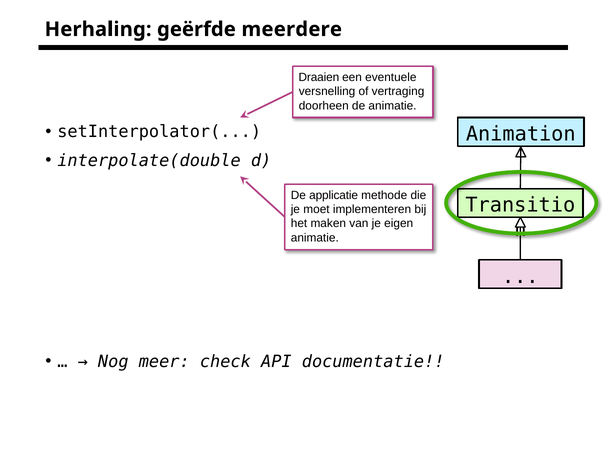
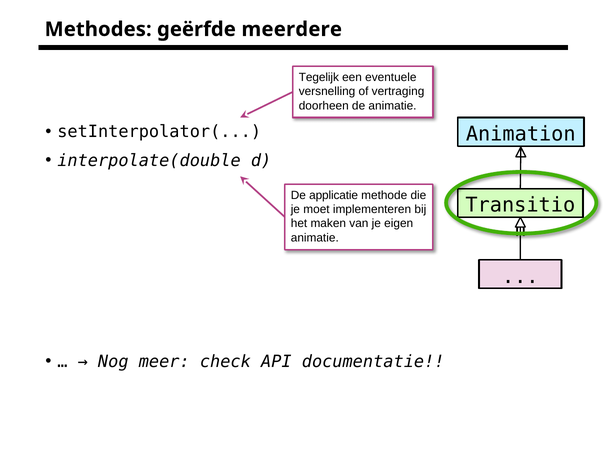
Herhaling: Herhaling -> Methodes (98, 29)
Draaien: Draaien -> Tegelijk (319, 77)
